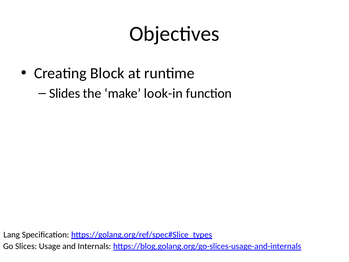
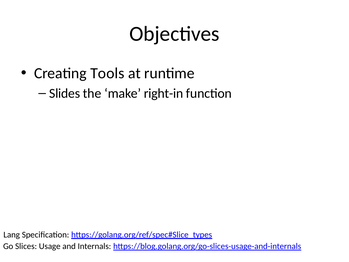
Block: Block -> Tools (107, 73)
look-in: look-in -> right-in (164, 93)
